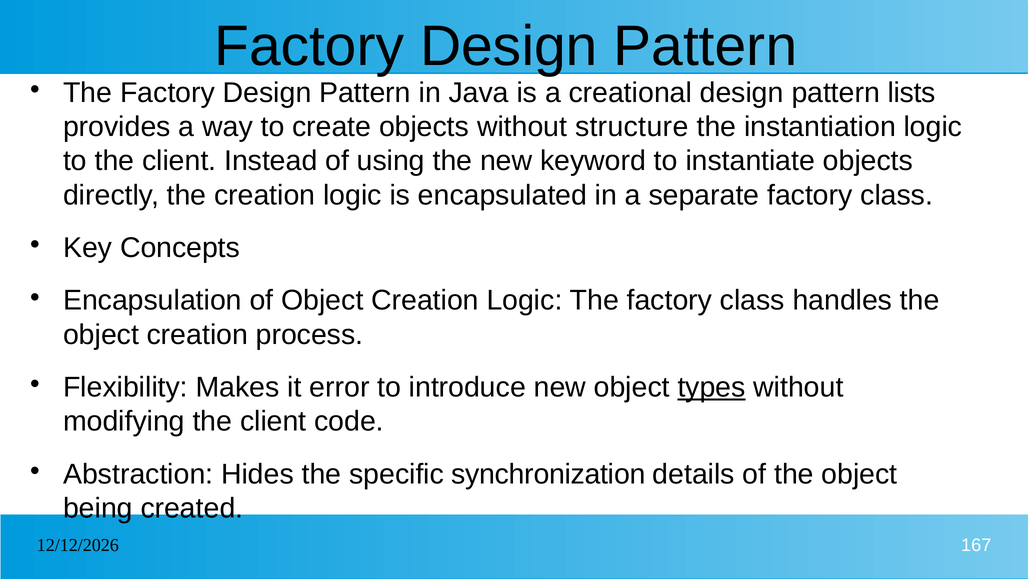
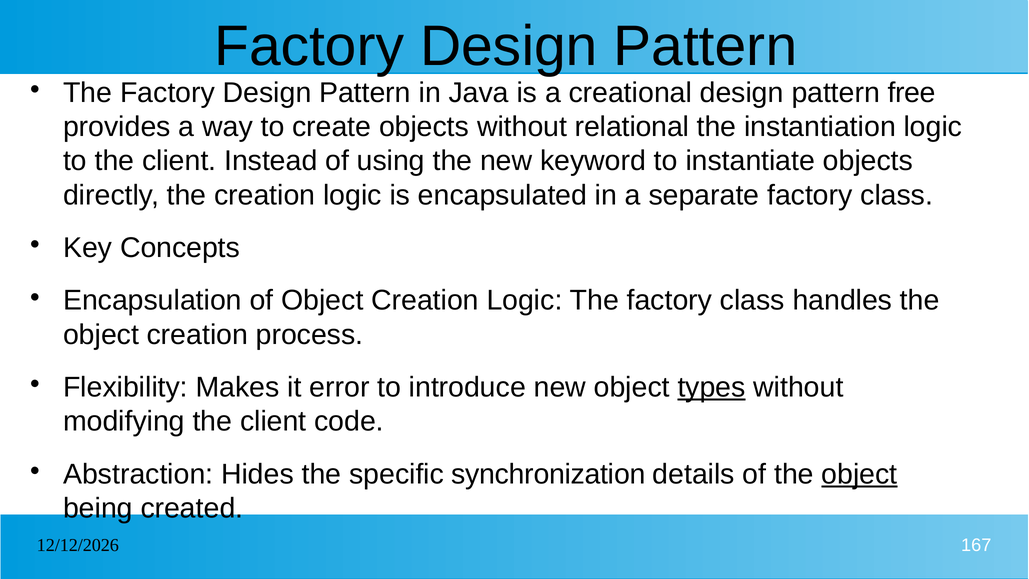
lists: lists -> free (912, 93)
structure: structure -> relational (632, 127)
object underline: none -> present (859, 474)
